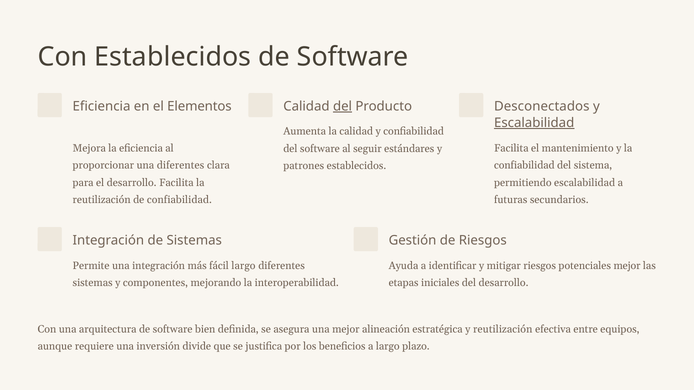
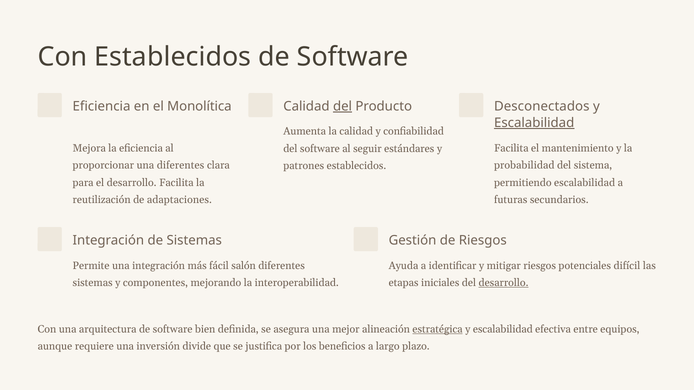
Elementos: Elementos -> Monolítica (199, 106)
confiabilidad: confiabilidad -> probabilidad (524, 166)
de confiabilidad: confiabilidad -> adaptaciones (179, 200)
fácil largo: largo -> salón (244, 266)
potenciales mejor: mejor -> difícil (627, 266)
desarrollo underline: none -> present (504, 283)
estratégica underline: none -> present (438, 330)
reutilización: reutilización -> escalabilidad (503, 330)
